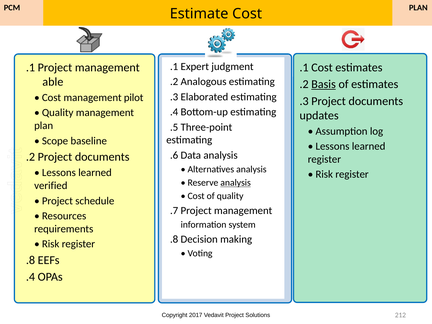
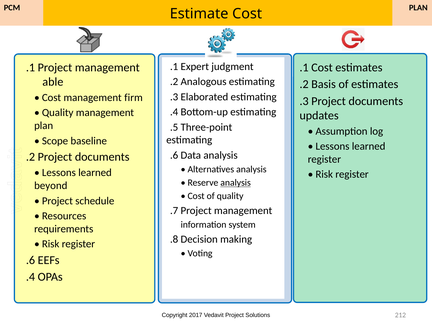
Basis underline: present -> none (324, 84)
pilot: pilot -> firm (134, 98)
verified: verified -> beyond (51, 186)
.8: .8 -> .6 (30, 260)
